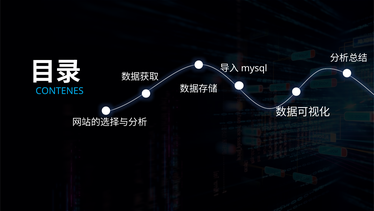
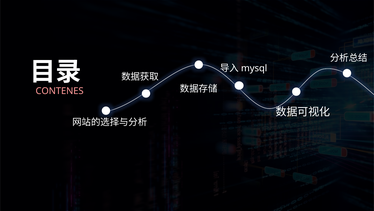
CONTENES colour: light blue -> pink (60, 91)
